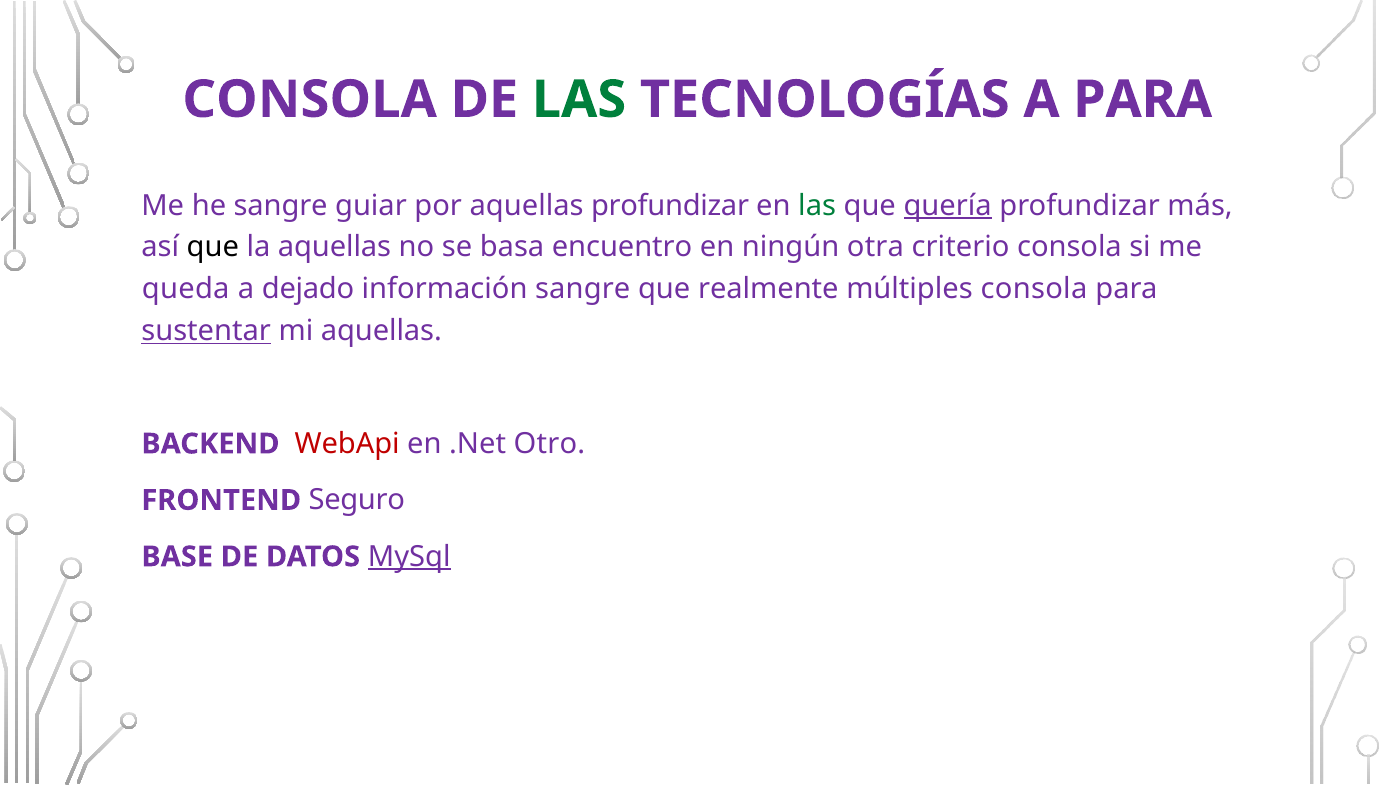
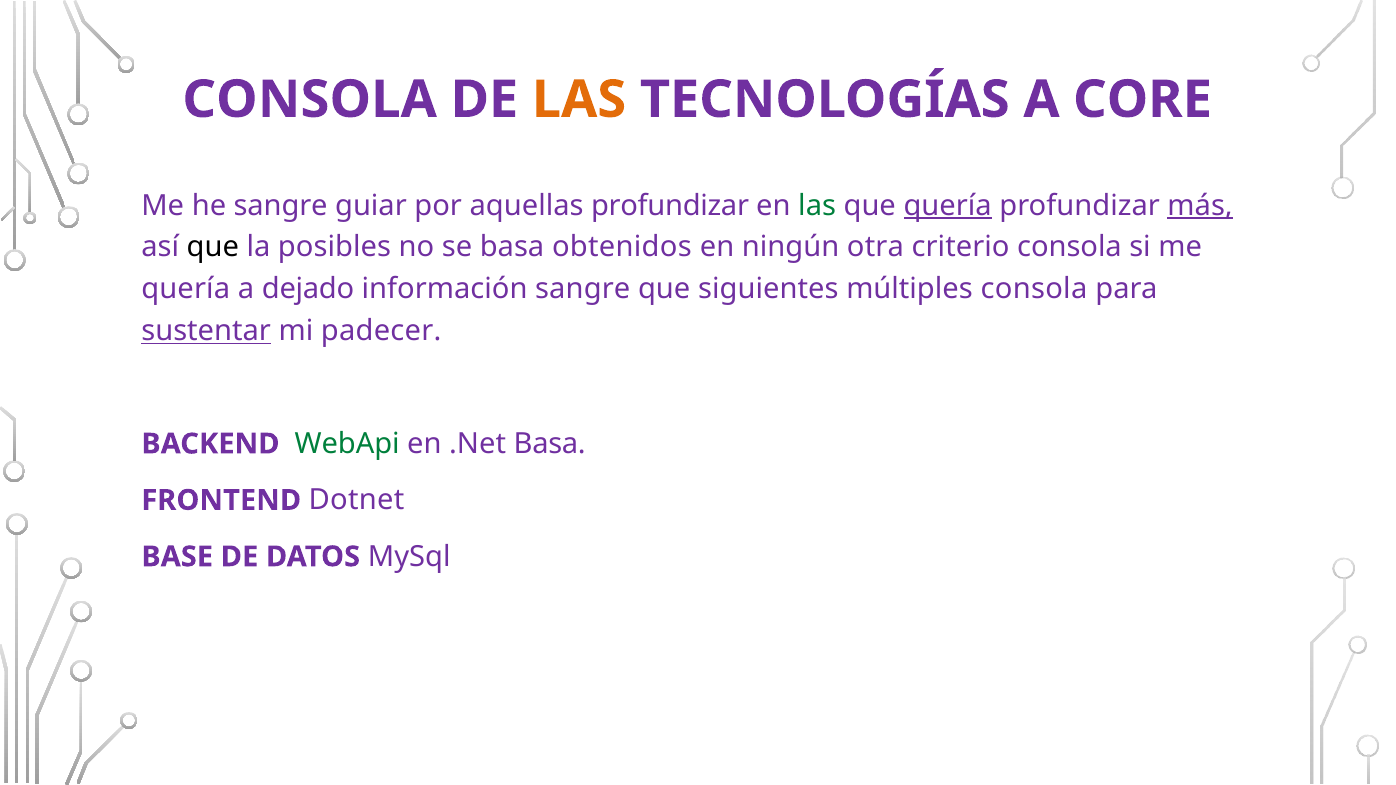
LAS colour: green -> orange (579, 100)
A PARA: PARA -> CORE (1143, 100)
más underline: none -> present (1200, 206)
la aquellas: aquellas -> posibles (334, 247)
encuentro: encuentro -> obtenidos (622, 247)
queda: queda -> quería (186, 289)
realmente: realmente -> siguientes (768, 289)
mi aquellas: aquellas -> padecer (381, 331)
WebApi colour: red -> green (347, 444)
.Net Otro: Otro -> Basa (550, 444)
Seguro: Seguro -> Dotnet (357, 500)
MySql underline: present -> none (409, 557)
